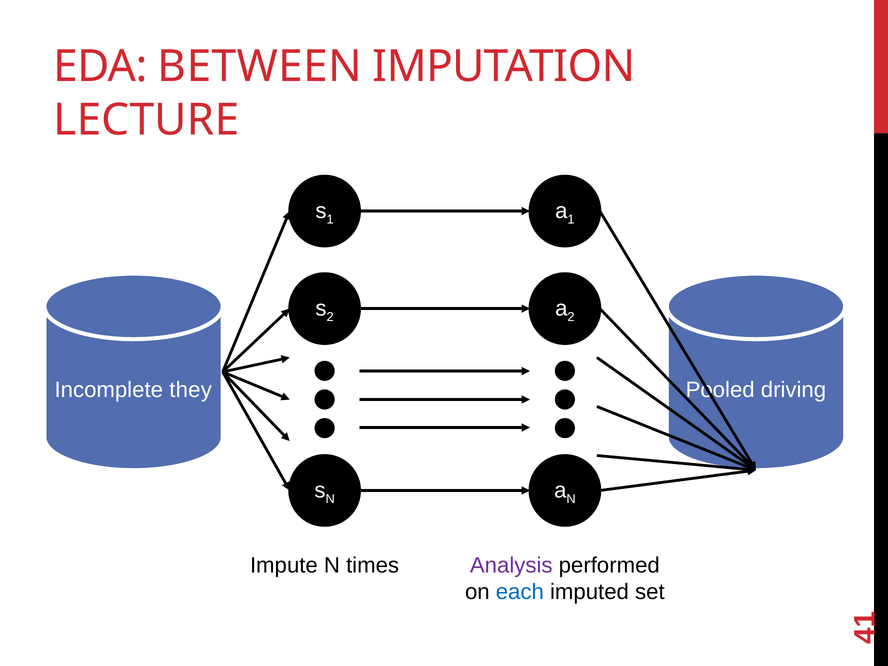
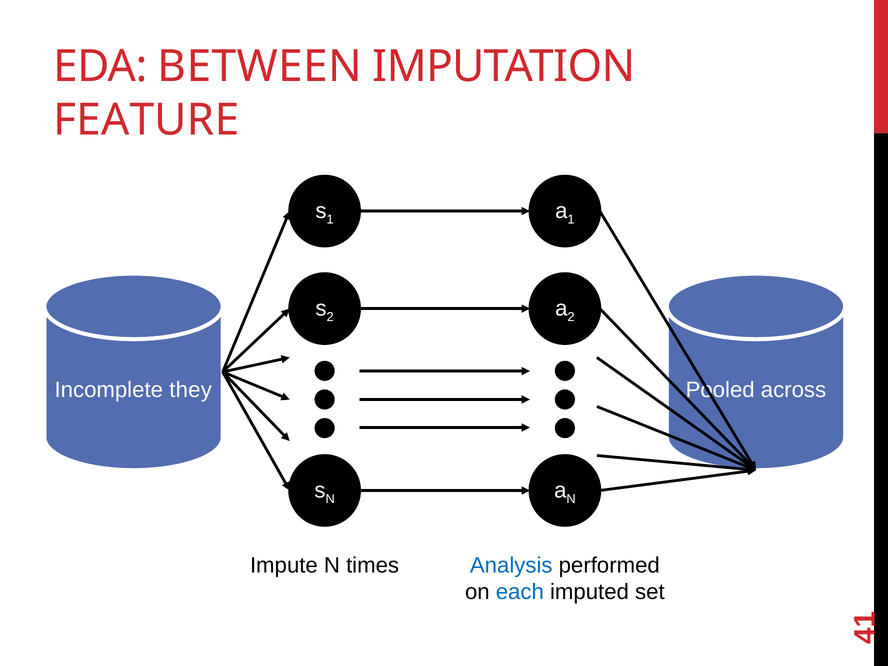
LECTURE: LECTURE -> FEATURE (146, 120)
driving: driving -> across (793, 390)
Analysis colour: purple -> blue (511, 565)
